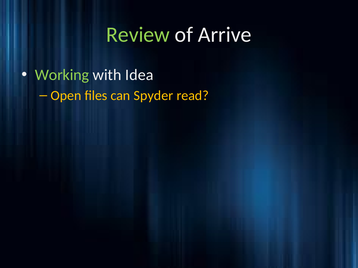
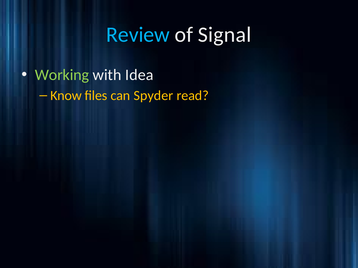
Review colour: light green -> light blue (138, 35)
Arrive: Arrive -> Signal (225, 35)
Open: Open -> Know (66, 96)
